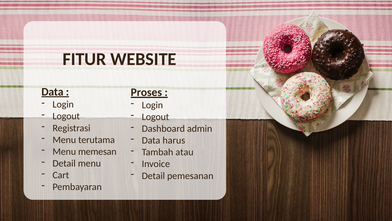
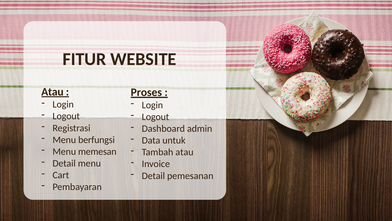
Data: Data -> Atau (52, 92)
terutama: terutama -> berfungsi (97, 140)
harus: harus -> untuk (174, 140)
